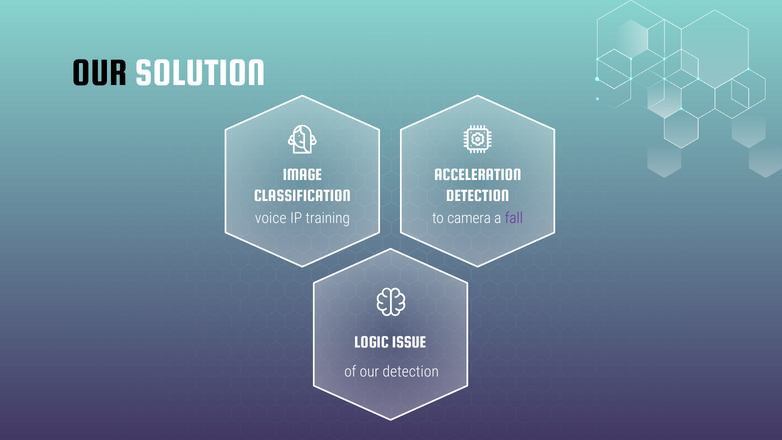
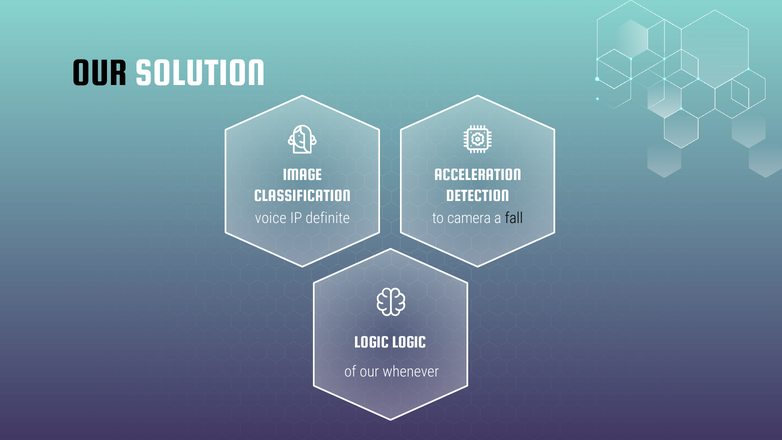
training: training -> definite (328, 218)
fall colour: purple -> black (514, 218)
LOGIC ISSUE: ISSUE -> LOGIC (409, 342)
our detection: detection -> whenever (411, 372)
